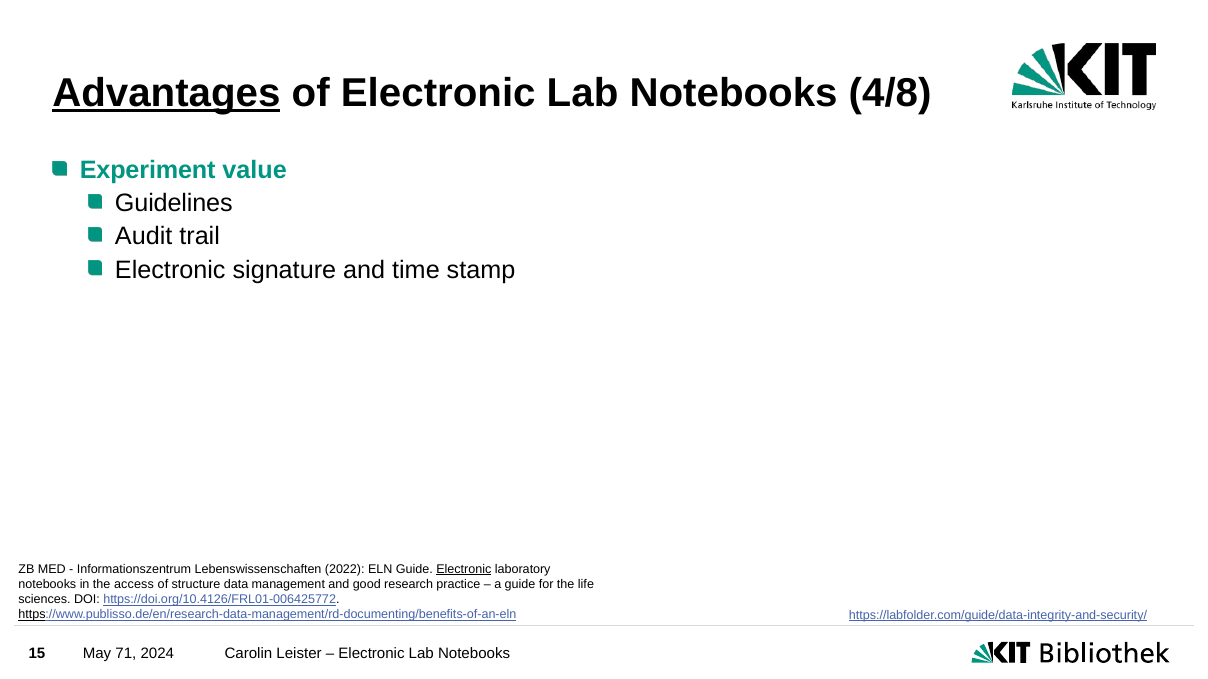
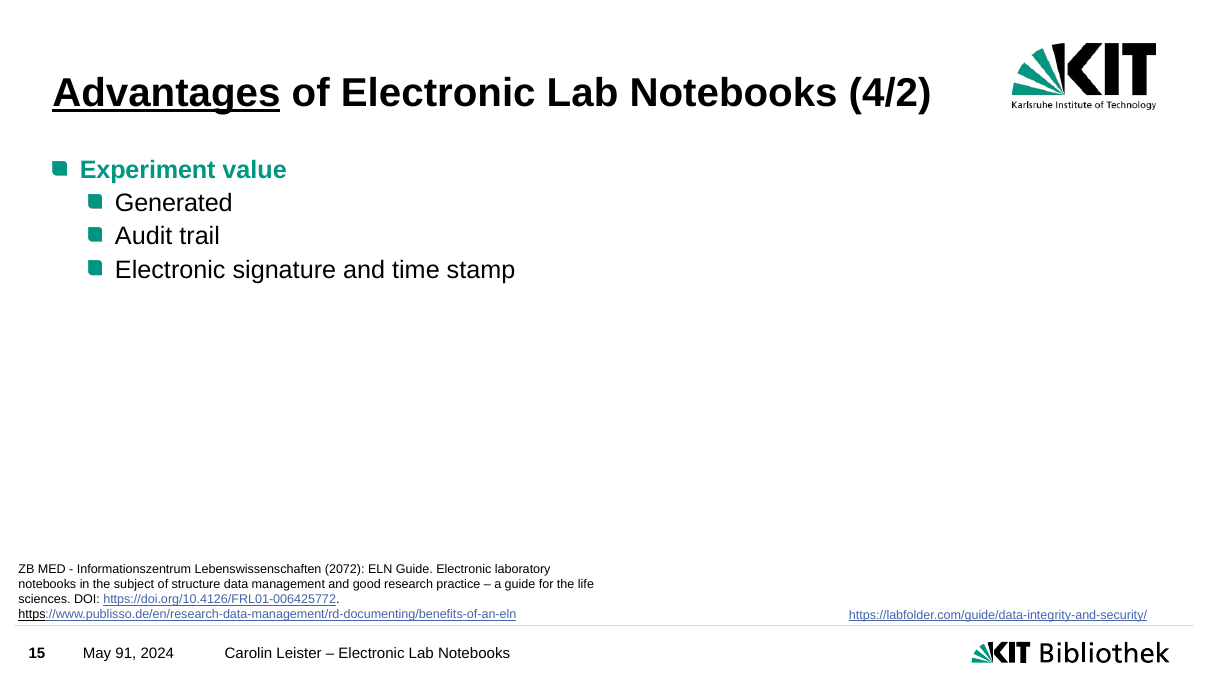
4/8: 4/8 -> 4/2 (890, 93)
Guidelines: Guidelines -> Generated (174, 204)
2022: 2022 -> 2072 (345, 570)
Electronic underline: present -> none (464, 570)
access: access -> subject (134, 585)
71: 71 -> 91 (126, 654)
